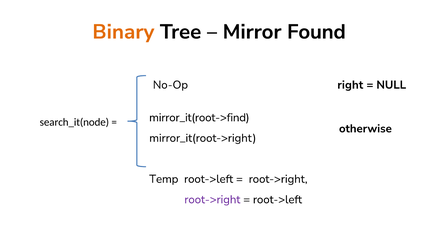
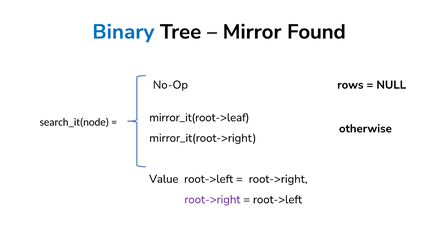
Binary colour: orange -> blue (123, 32)
right: right -> rows (350, 85)
mirror_it(root->find: mirror_it(root->find -> mirror_it(root->leaf (199, 118)
Temp: Temp -> Value (164, 179)
